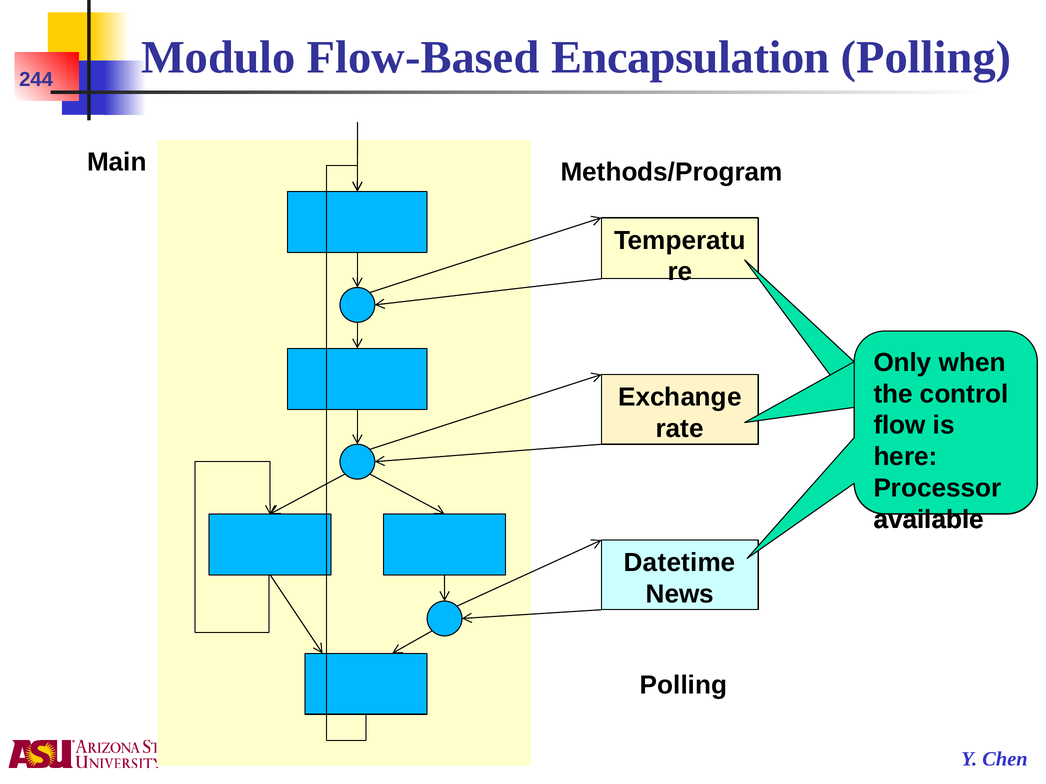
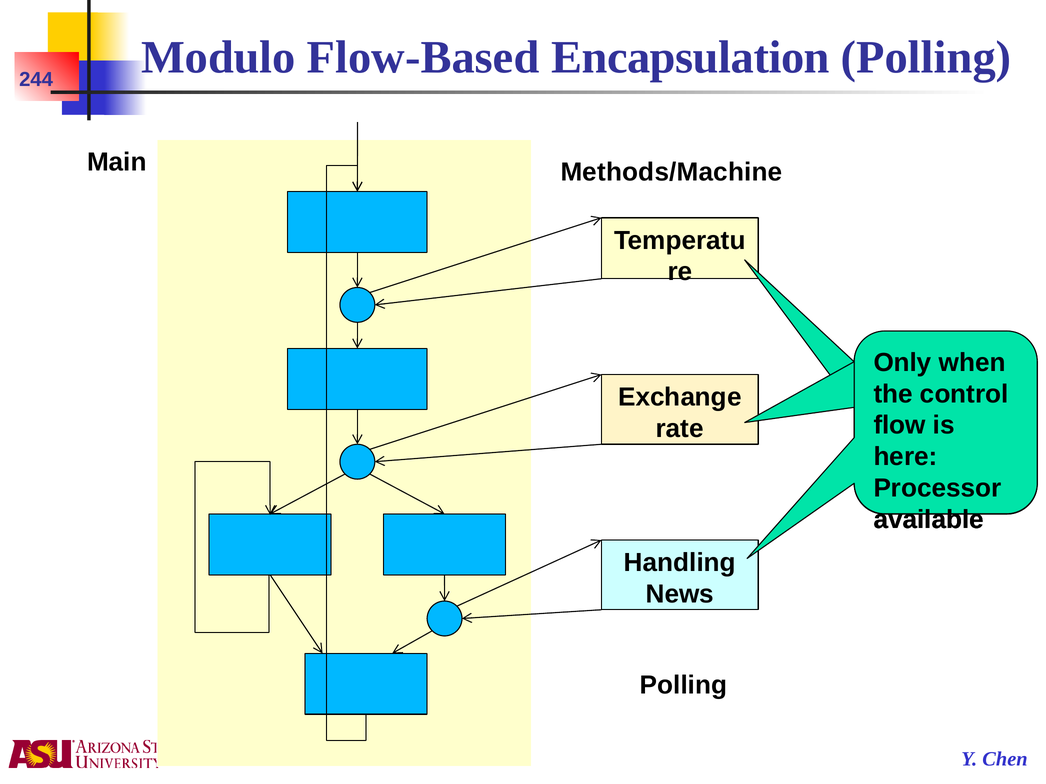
Methods/Program: Methods/Program -> Methods/Machine (671, 172)
Datetime: Datetime -> Handling (680, 563)
